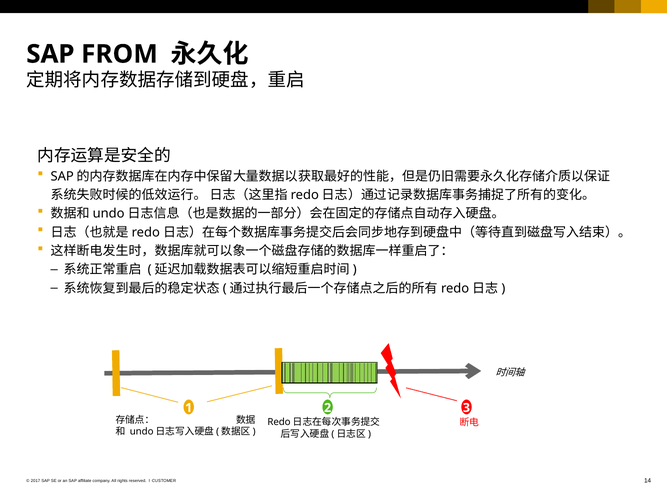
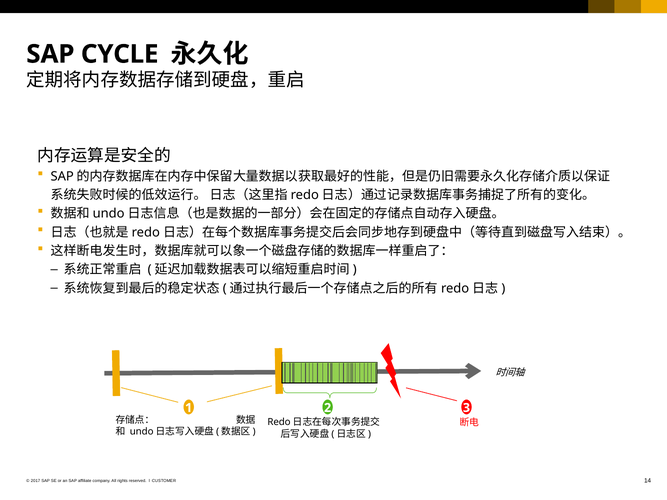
FROM: FROM -> CYCLE (120, 54)
